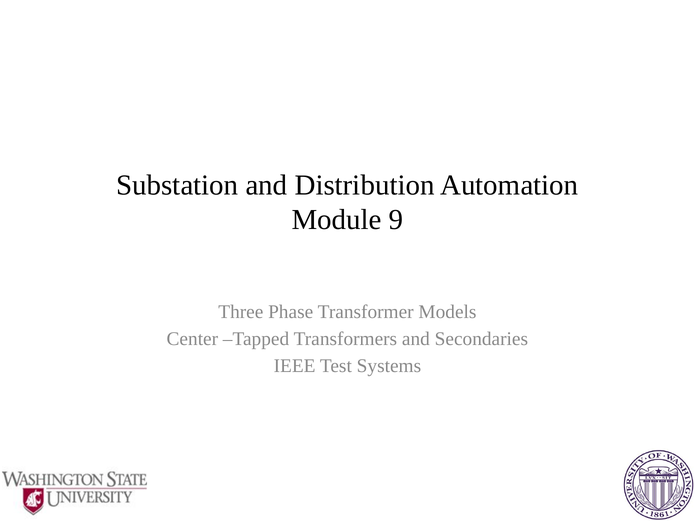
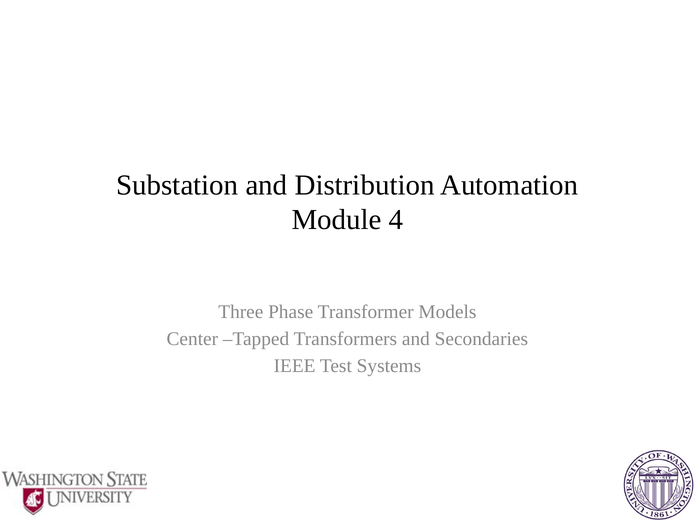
9: 9 -> 4 (396, 220)
